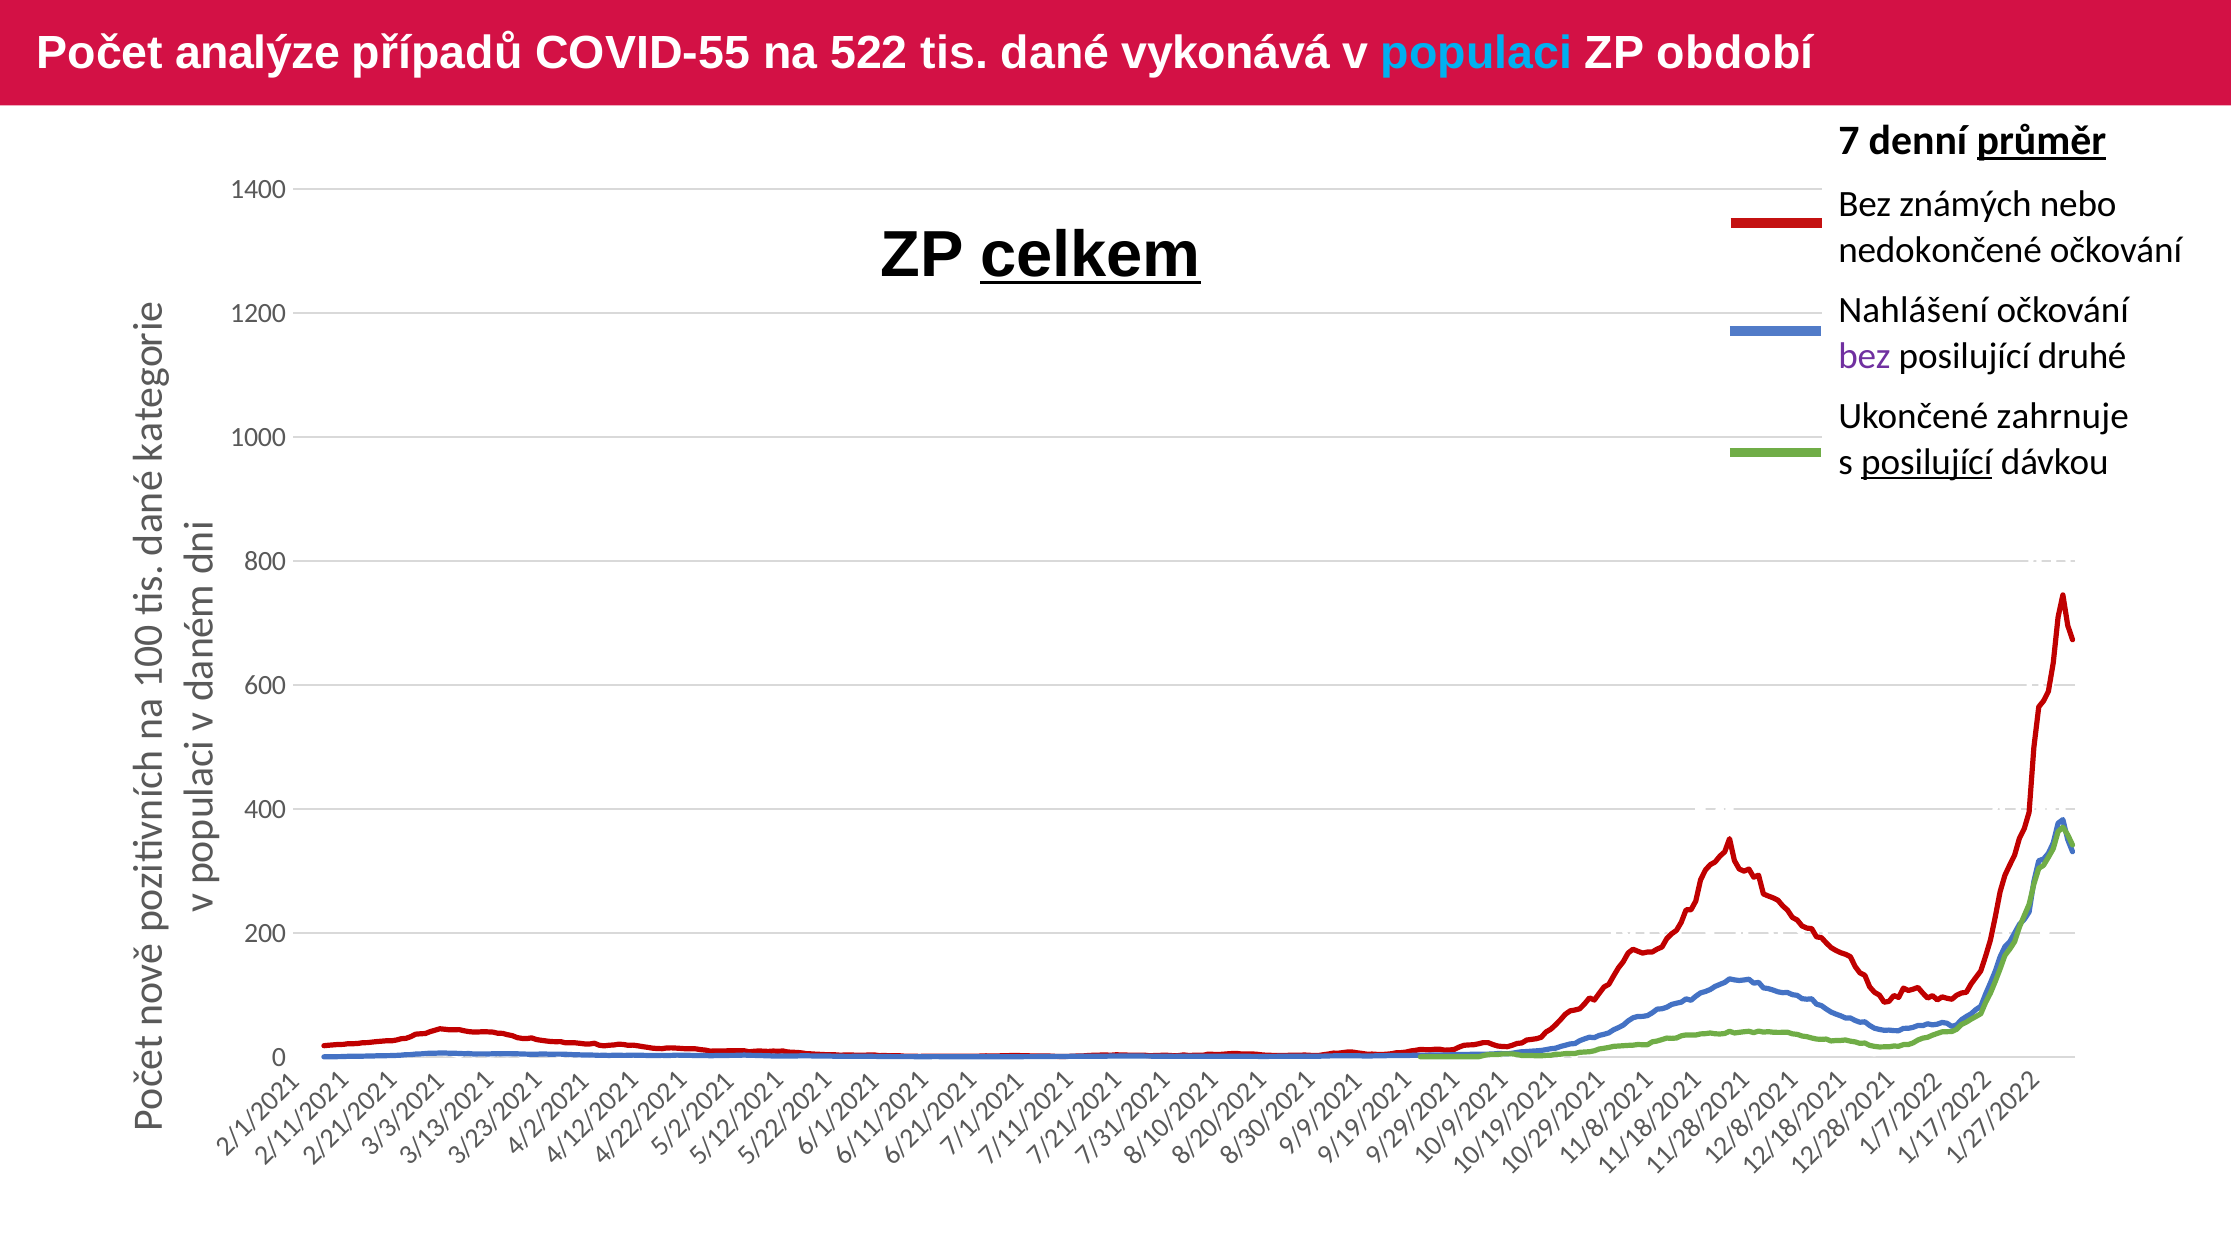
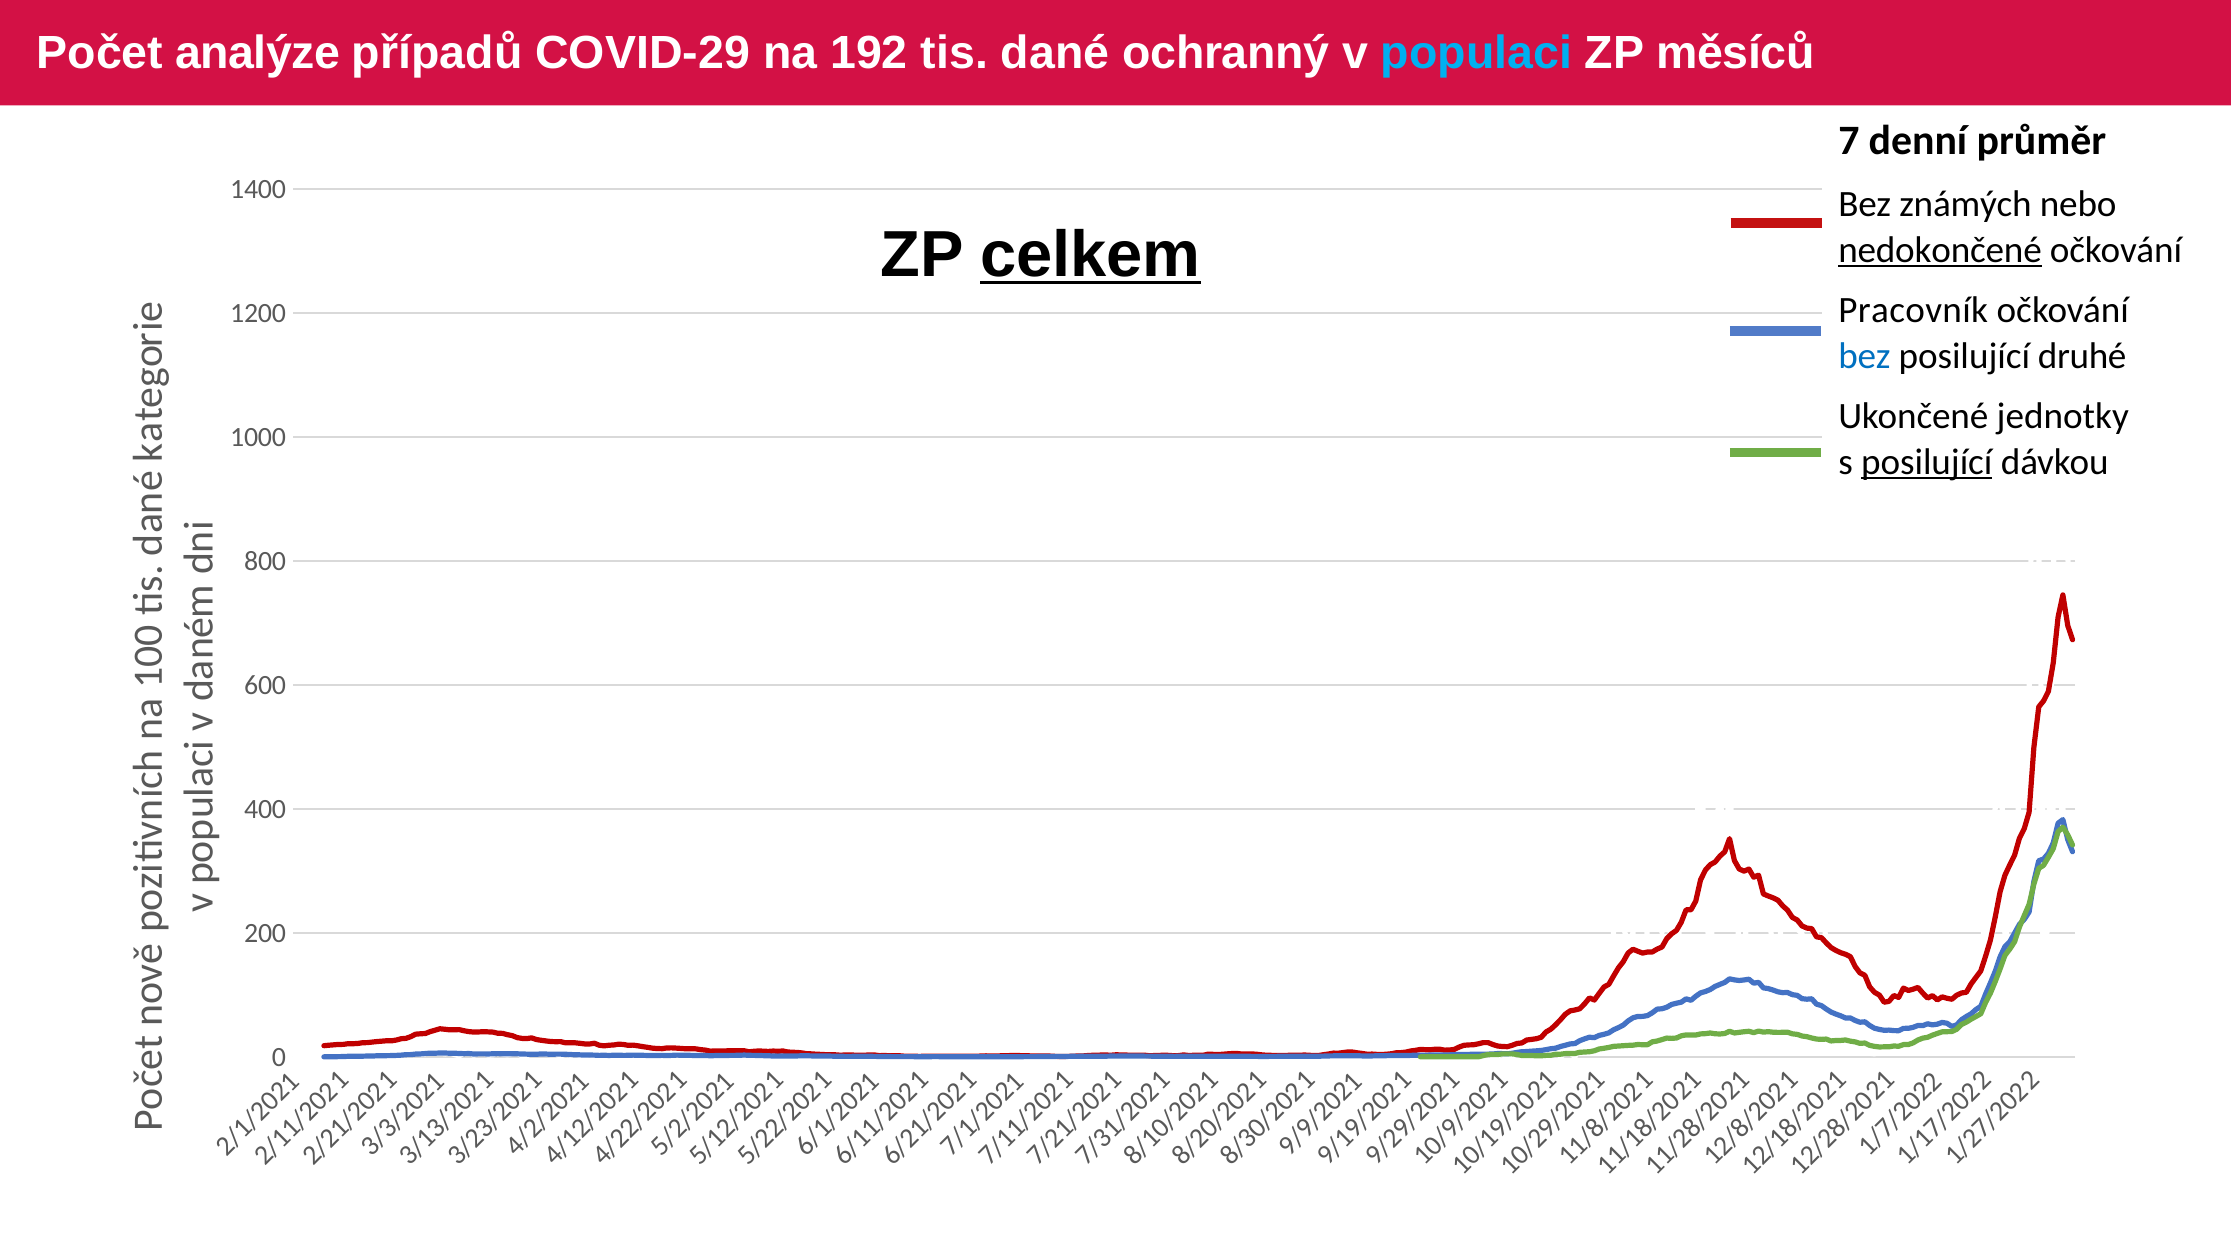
COVID-55: COVID-55 -> COVID-29 (643, 53)
522: 522 -> 192 (869, 53)
vykonává: vykonává -> ochranný (1226, 53)
období: období -> měsíců (1736, 53)
průměr underline: present -> none (2041, 140)
nedokončené underline: none -> present (1940, 250)
Nahlášení: Nahlášení -> Pracovník (1913, 311)
bez colour: purple -> blue (1864, 356)
zahrnuje: zahrnuje -> jednotky (2063, 417)
